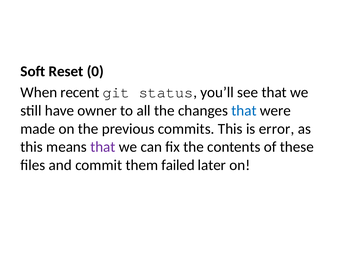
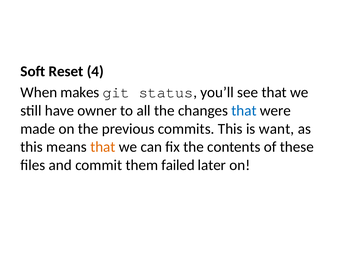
0: 0 -> 4 (95, 71)
recent: recent -> makes (80, 92)
error: error -> want (277, 129)
that colour: purple -> orange (103, 147)
